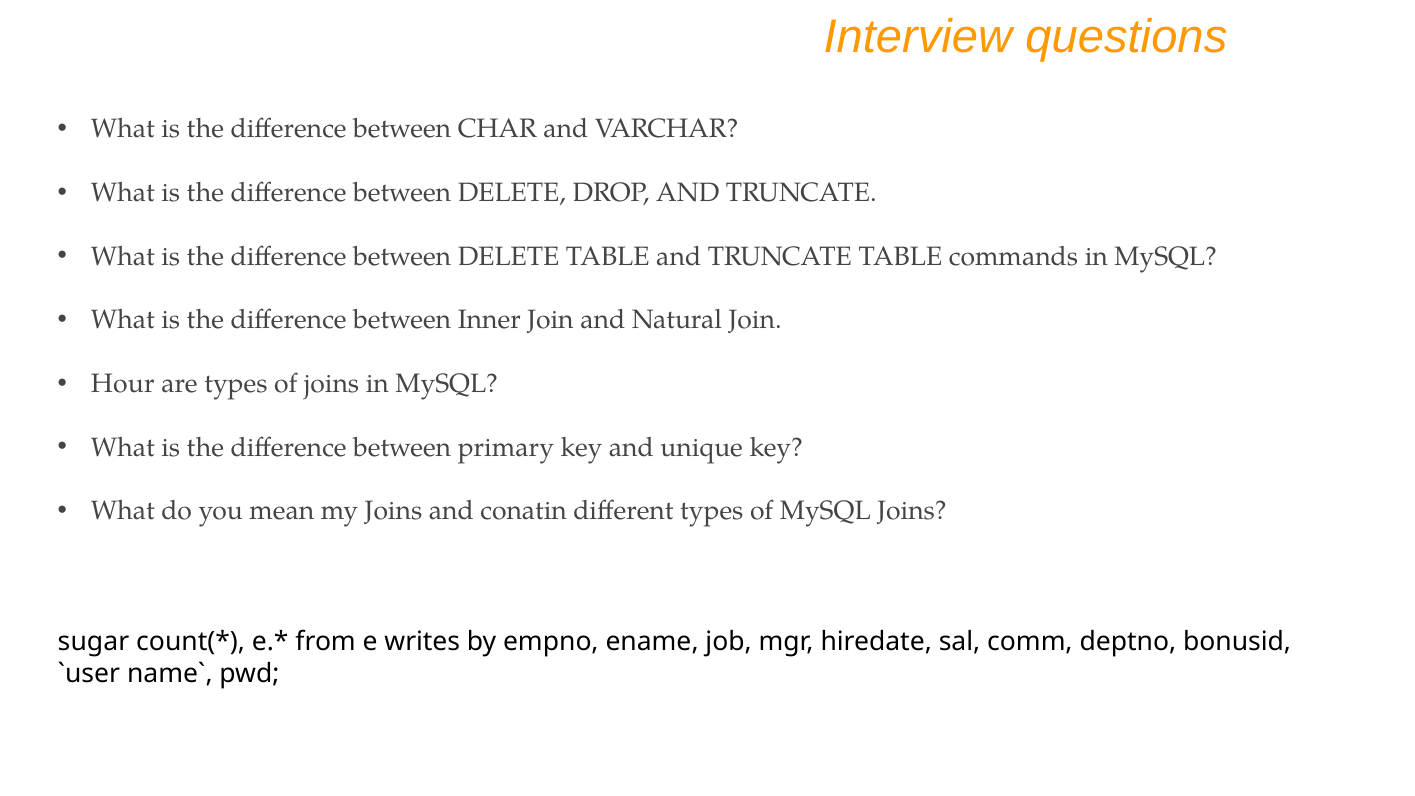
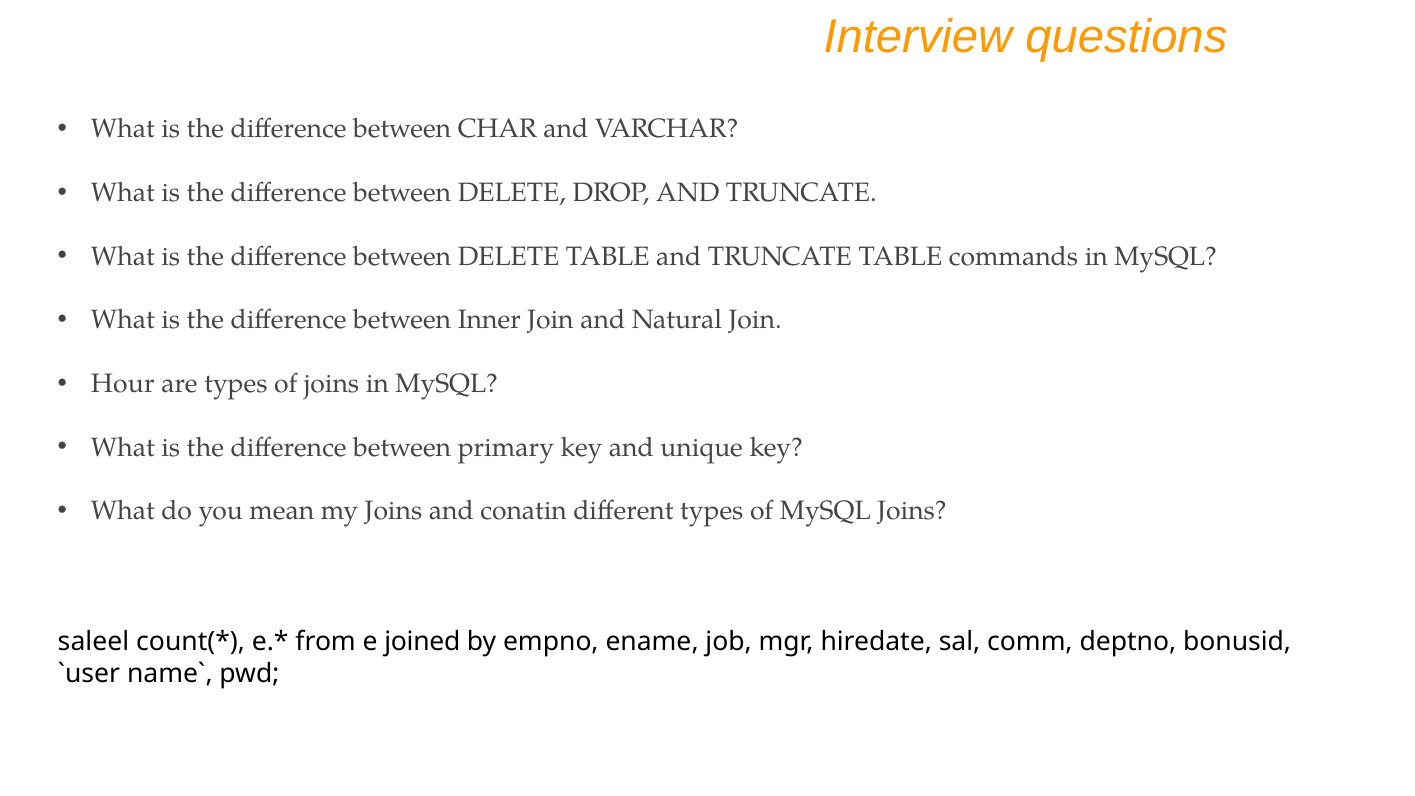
sugar: sugar -> saleel (94, 642)
writes: writes -> joined (422, 642)
